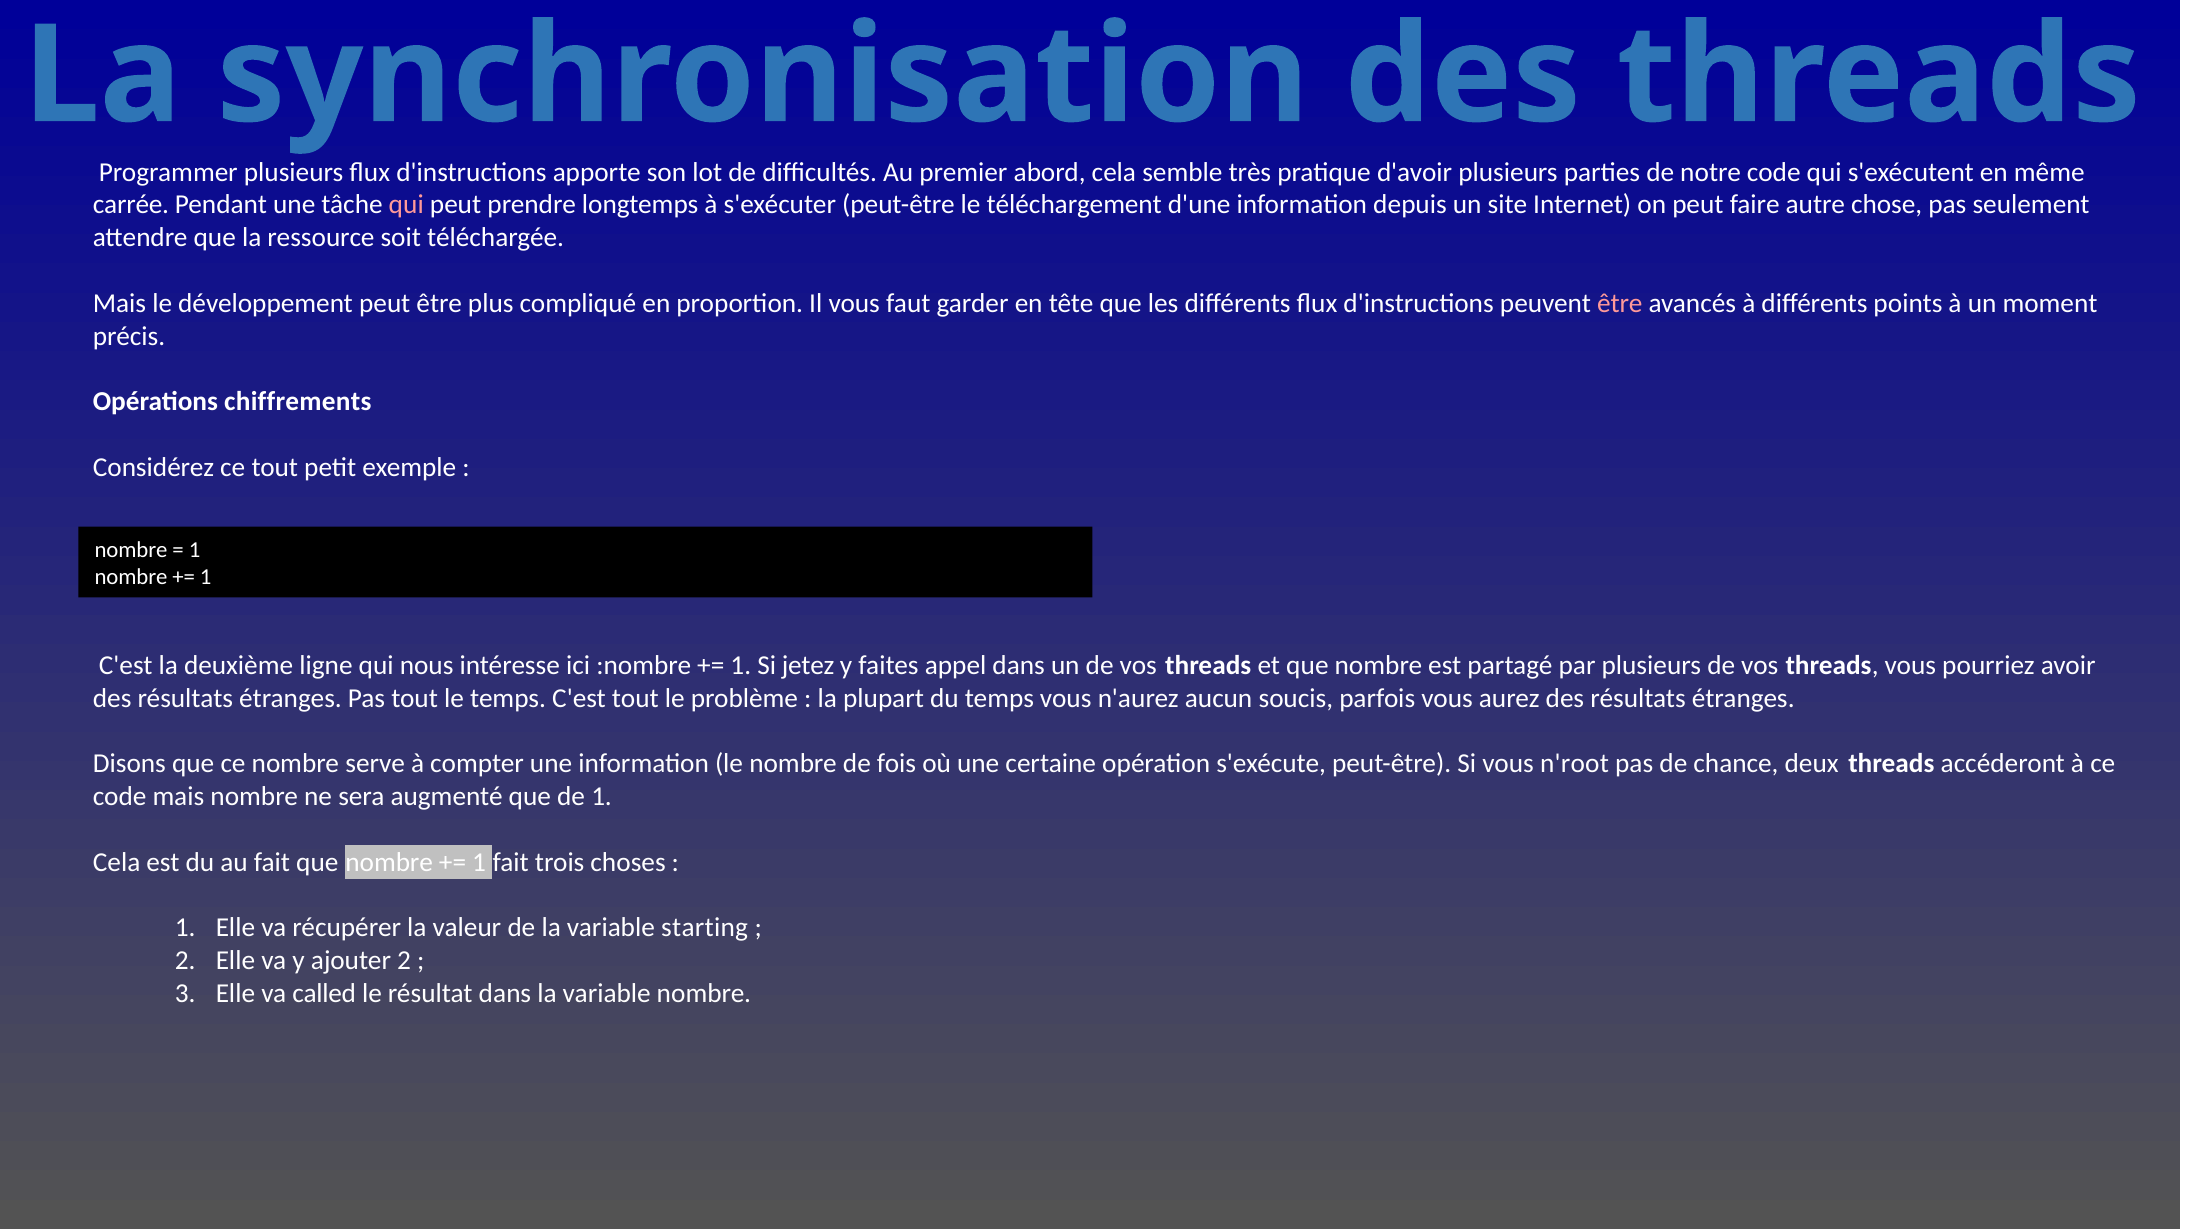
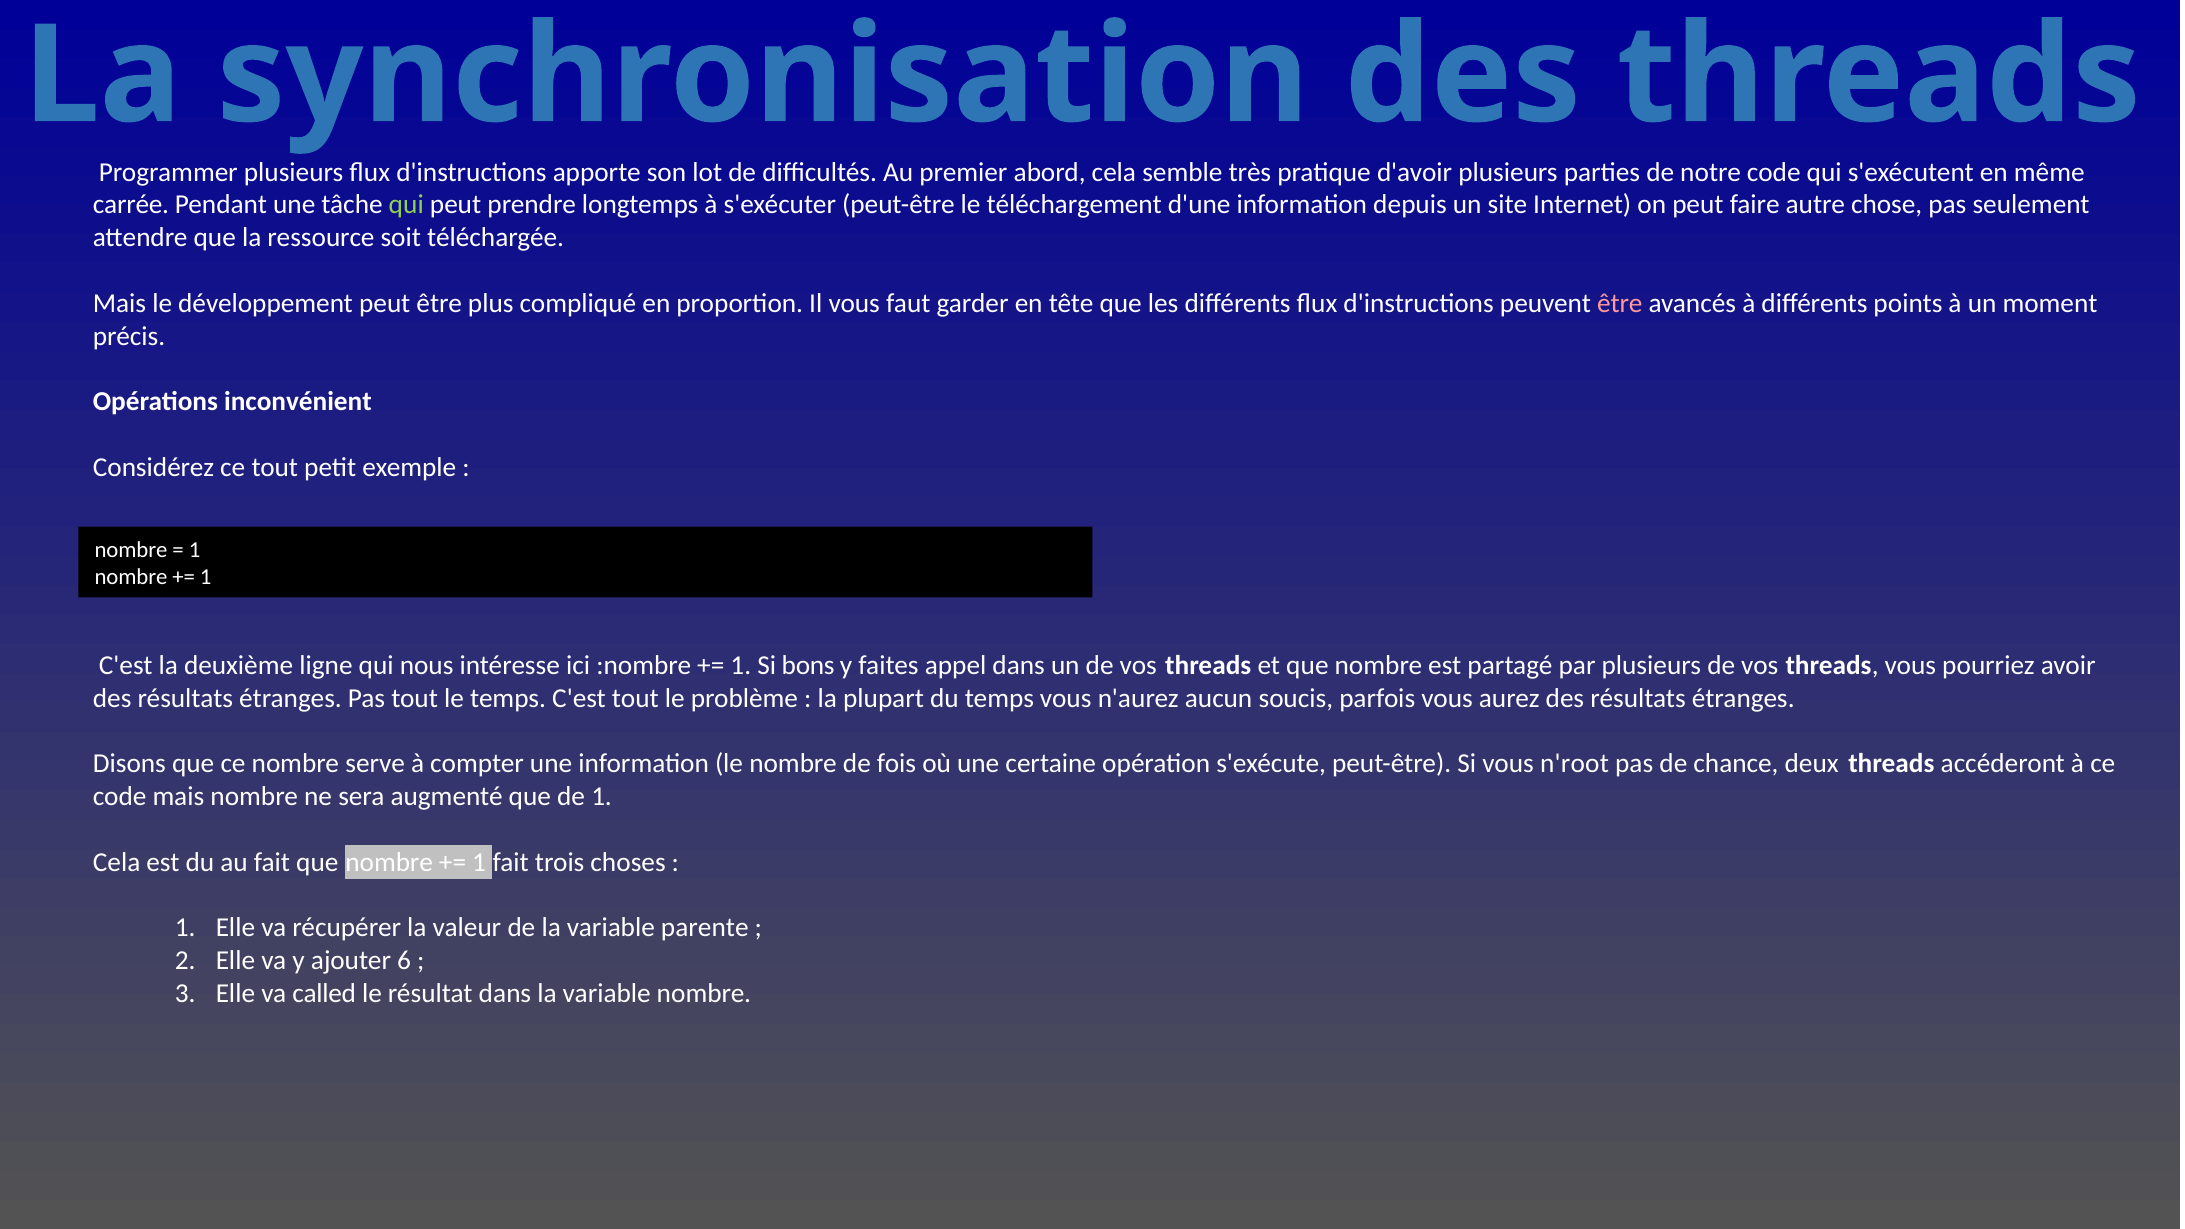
qui colour: pink -> light green (406, 205)
chiffrements: chiffrements -> inconvénient (298, 402)
jetez: jetez -> bons (808, 666)
starting: starting -> parente (705, 928)
ajouter 2: 2 -> 6 (404, 961)
